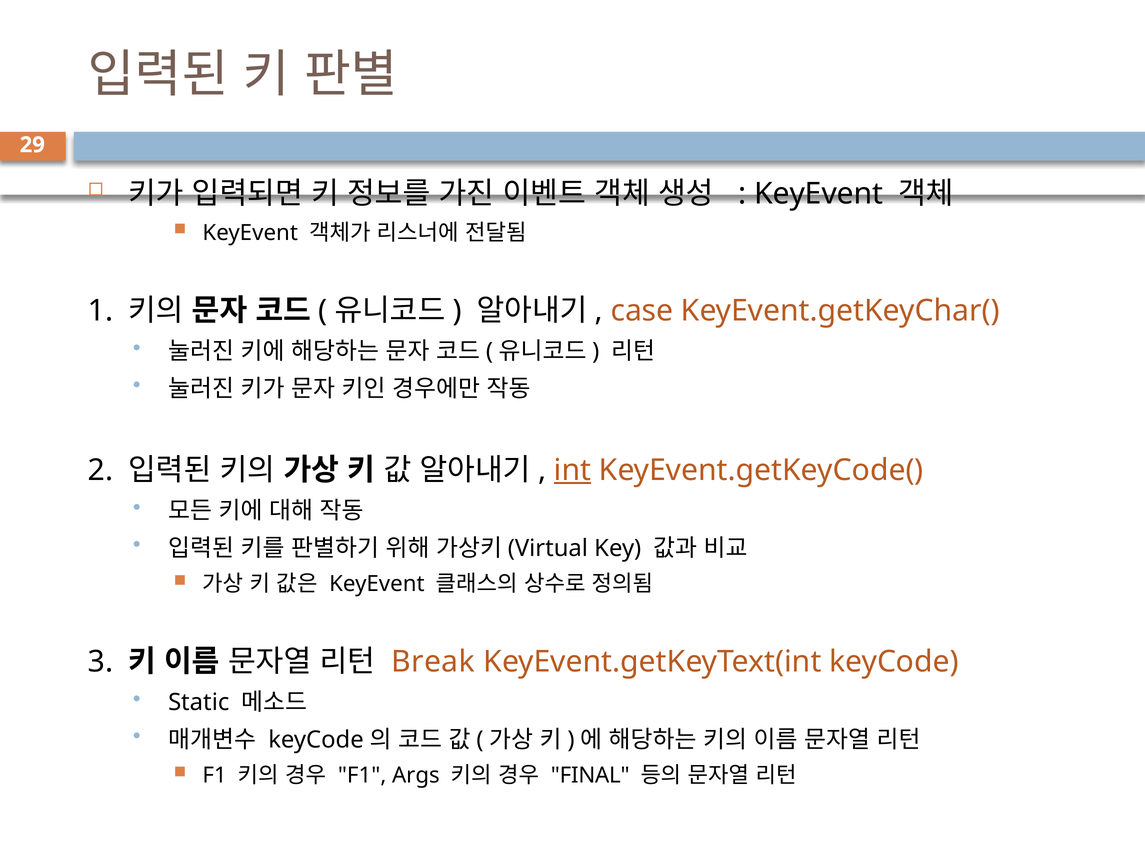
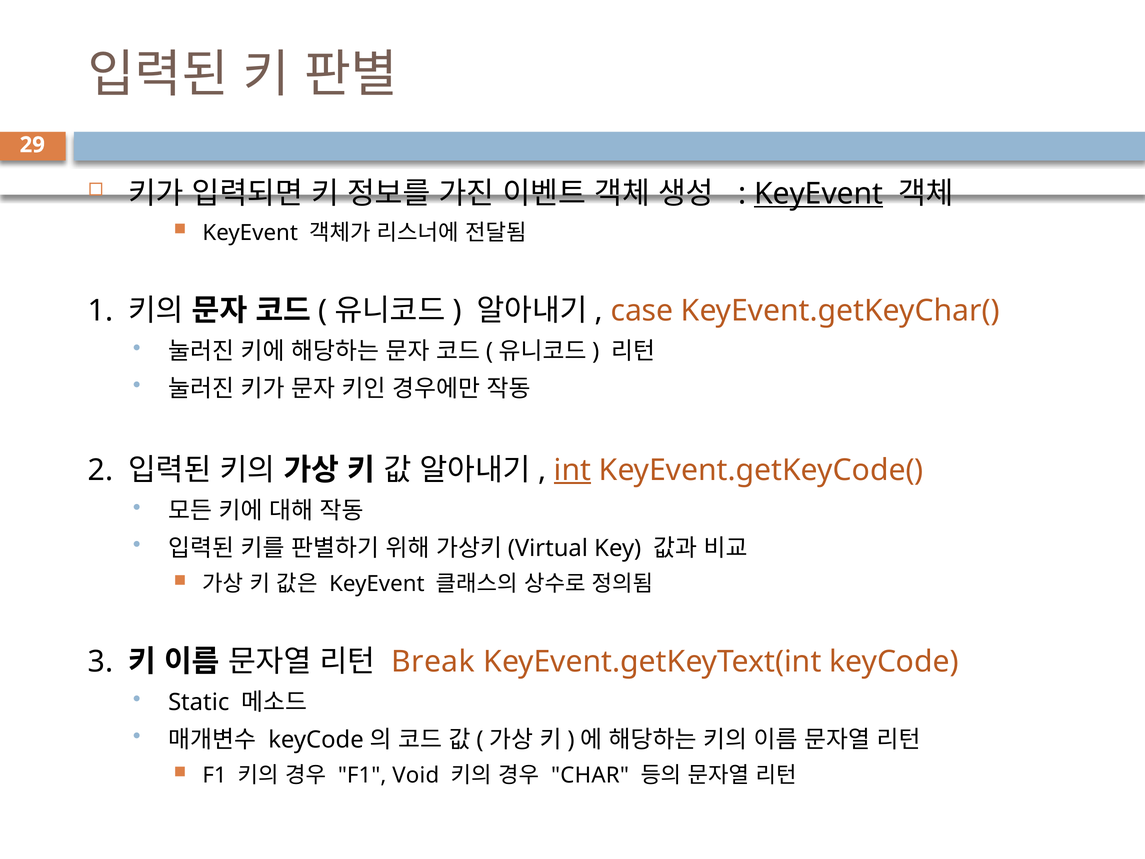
KeyEvent underline: none -> present (819, 194)
Args: Args -> Void (416, 775)
FINAL: FINAL -> CHAR (590, 775)
